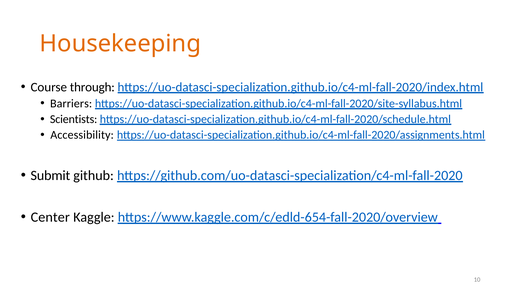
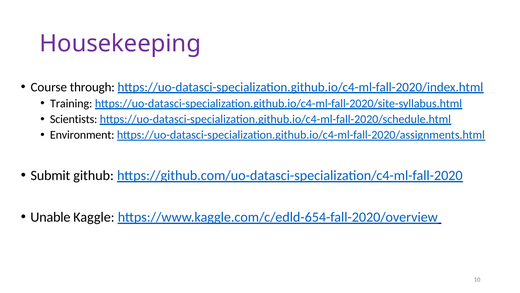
Housekeeping colour: orange -> purple (120, 44)
Barriers: Barriers -> Training (71, 103)
Accessibility: Accessibility -> Environment (82, 135)
Center: Center -> Unable (50, 217)
